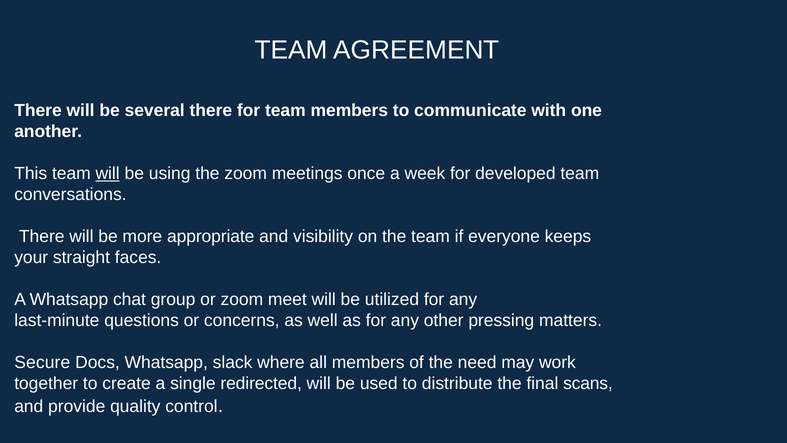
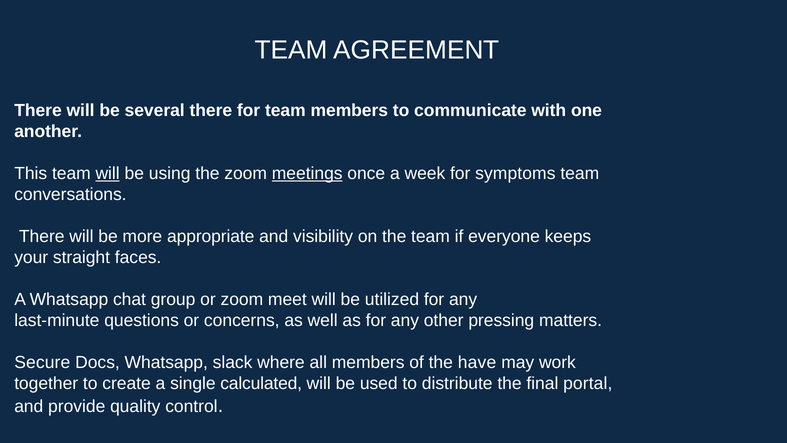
meetings underline: none -> present (307, 173)
developed: developed -> symptoms (515, 173)
need: need -> have (477, 362)
redirected: redirected -> calculated (261, 383)
scans: scans -> portal (588, 383)
